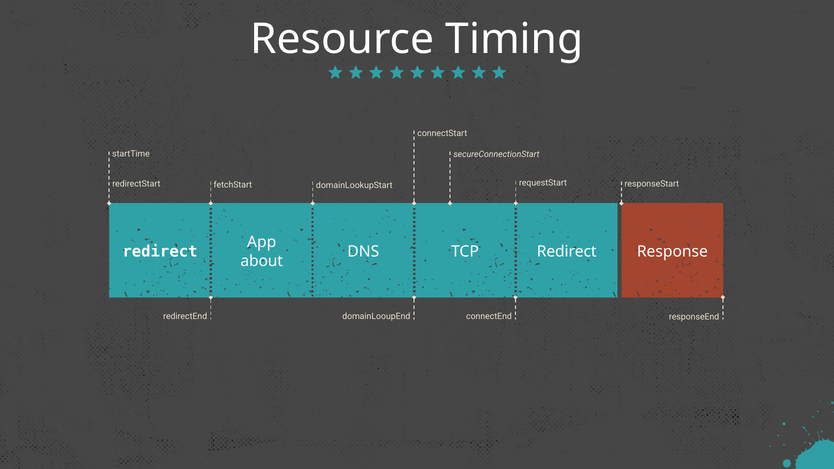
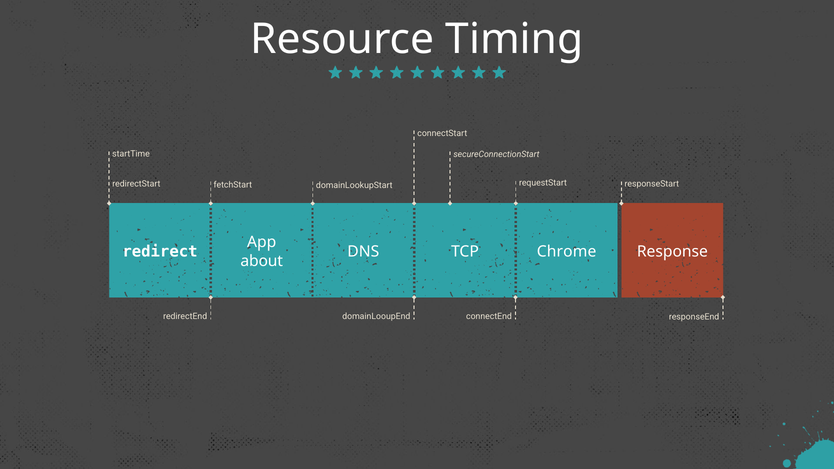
TCP Redirect: Redirect -> Chrome (567, 252)
